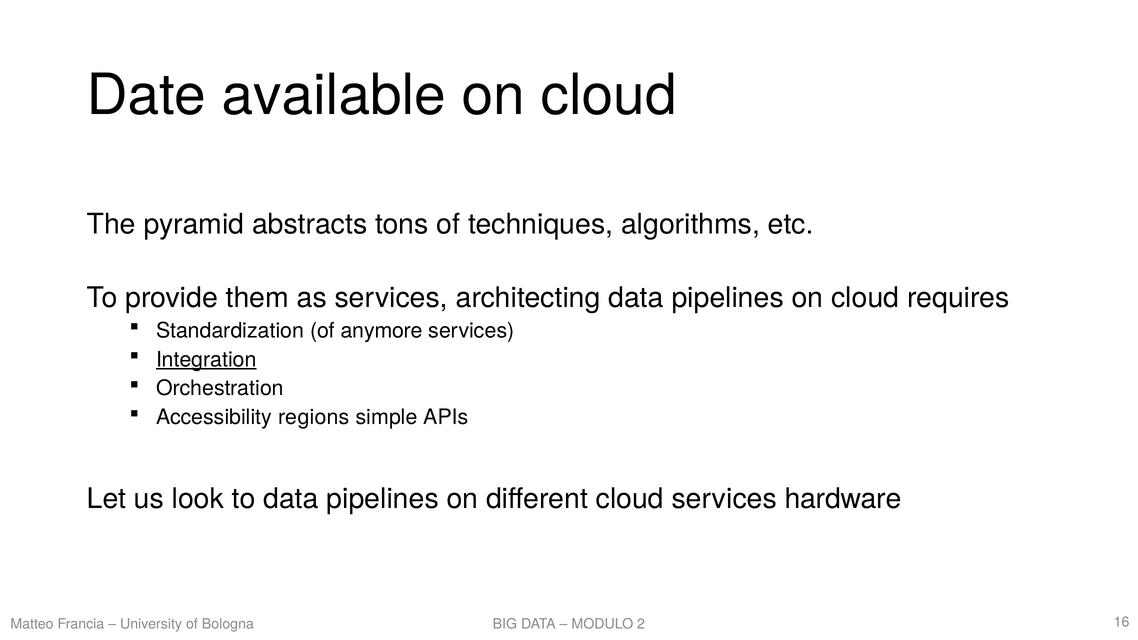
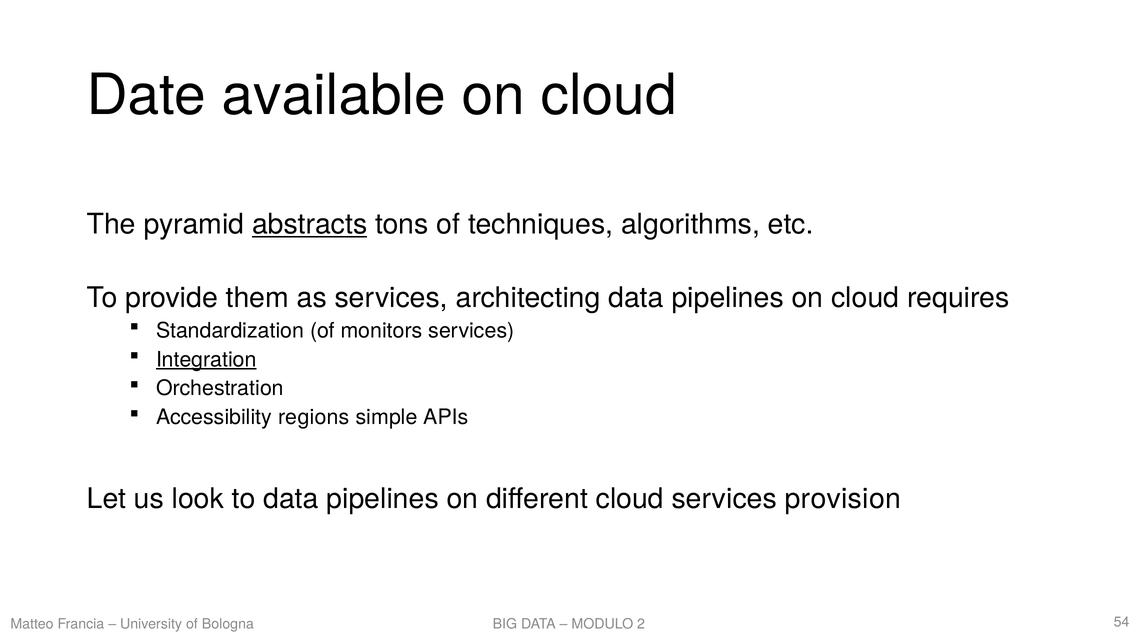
abstracts underline: none -> present (310, 224)
anymore: anymore -> monitors (382, 331)
hardware: hardware -> provision (843, 499)
16: 16 -> 54 (1122, 622)
